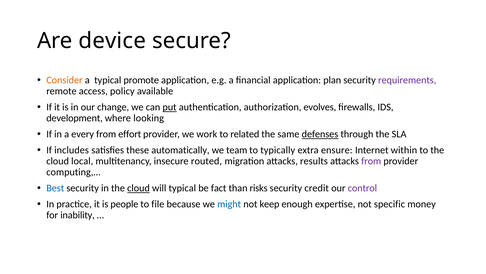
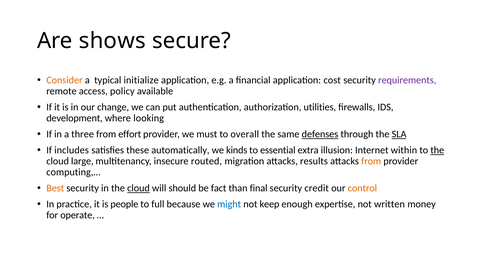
device: device -> shows (112, 41)
promote: promote -> initialize (141, 80)
plan: plan -> cost (332, 80)
put underline: present -> none (170, 107)
evolves: evolves -> utilities (320, 107)
every: every -> three (83, 134)
work: work -> must (207, 134)
related: related -> overall (245, 134)
SLA underline: none -> present (399, 134)
team: team -> kinds (237, 150)
typically: typically -> essential (278, 150)
ensure: ensure -> illusion (337, 150)
the underline: none -> present (437, 150)
local: local -> large (82, 161)
from colour: purple -> orange (371, 161)
Best colour: blue -> orange (55, 188)
will typical: typical -> should (182, 188)
risks: risks -> final (259, 188)
control colour: purple -> orange (362, 188)
file: file -> full (158, 204)
specific: specific -> written (389, 204)
inability: inability -> operate (78, 215)
